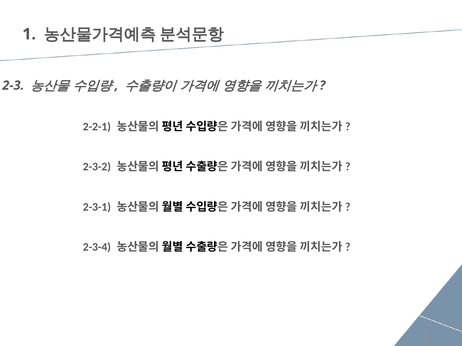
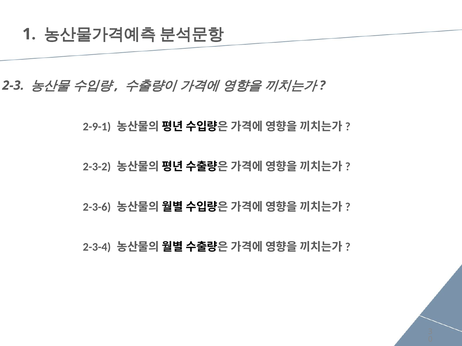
2-2-1: 2-2-1 -> 2-9-1 (97, 127)
2-3-1: 2-3-1 -> 2-3-6 (97, 207)
